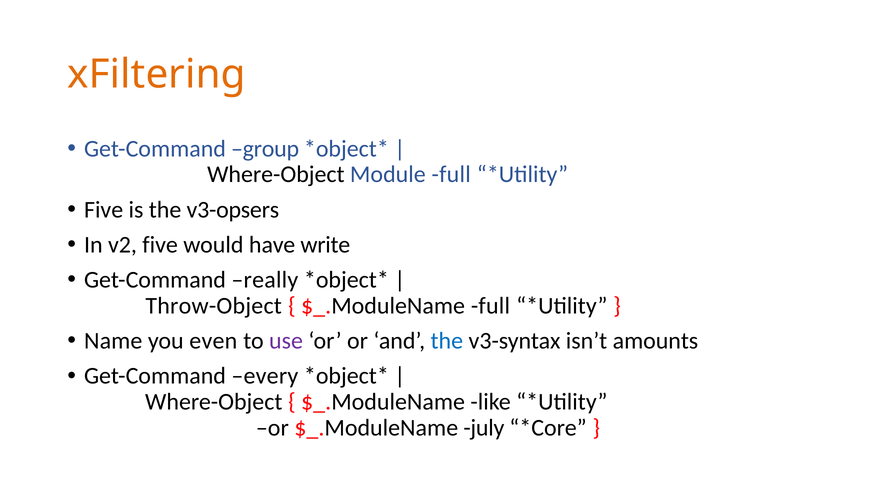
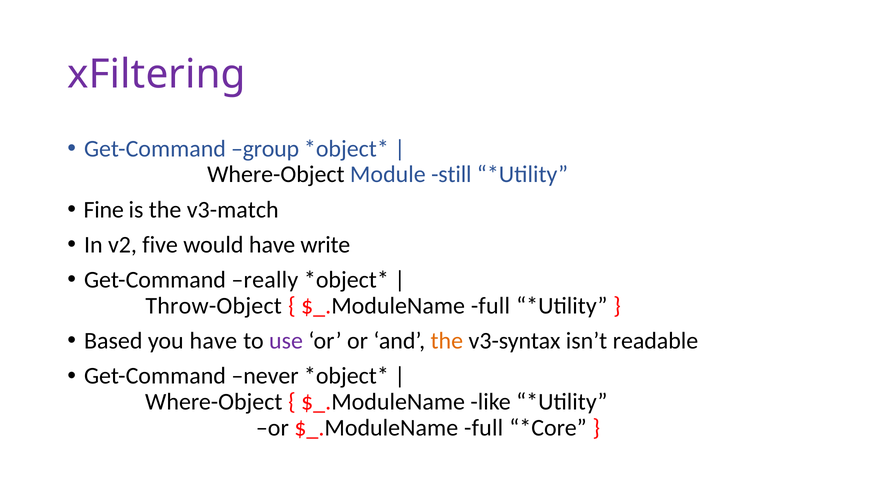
xFiltering colour: orange -> purple (157, 74)
Module full: full -> still (451, 174)
Five: Five -> Fine (104, 210)
v3-opsers: v3-opsers -> v3-match (233, 210)
Name: Name -> Based (113, 341)
you even: even -> have (213, 341)
the colour: blue -> orange (447, 341)
amounts: amounts -> readable (655, 341)
every: every -> never (265, 376)
or $_.ModuleName july: july -> full (484, 428)
